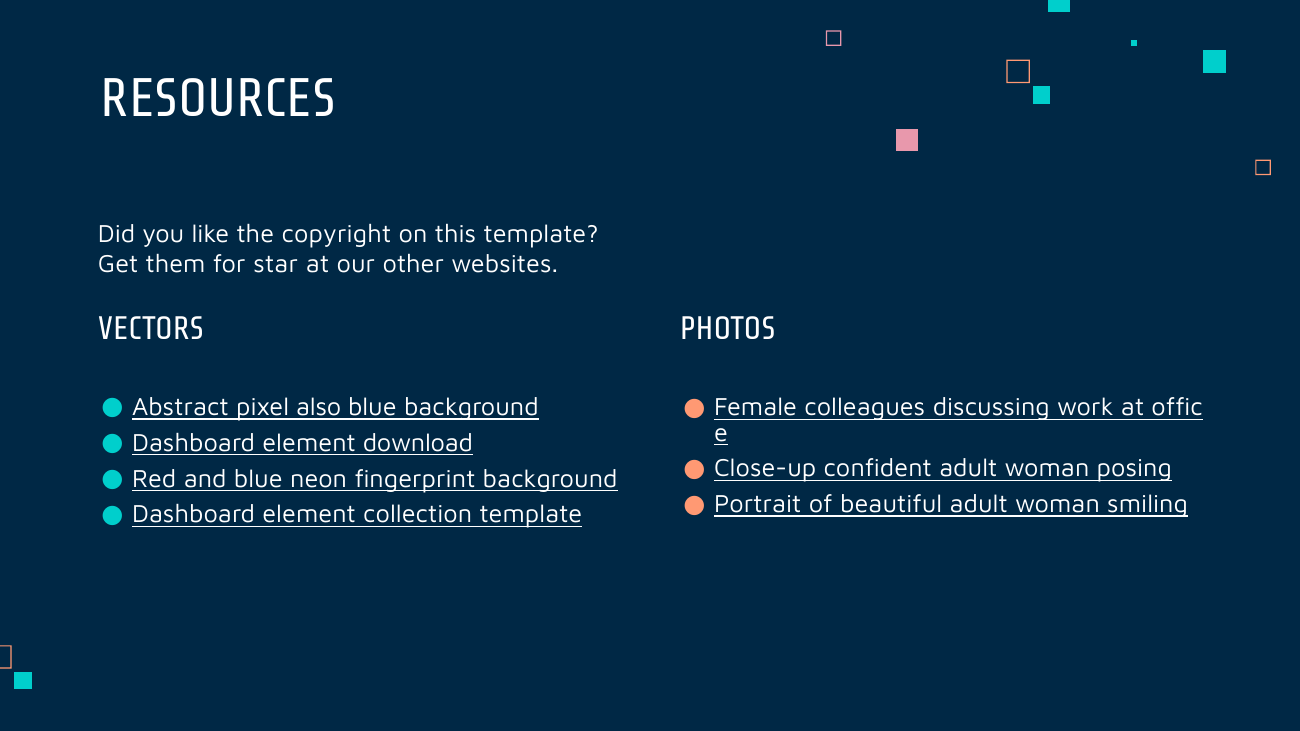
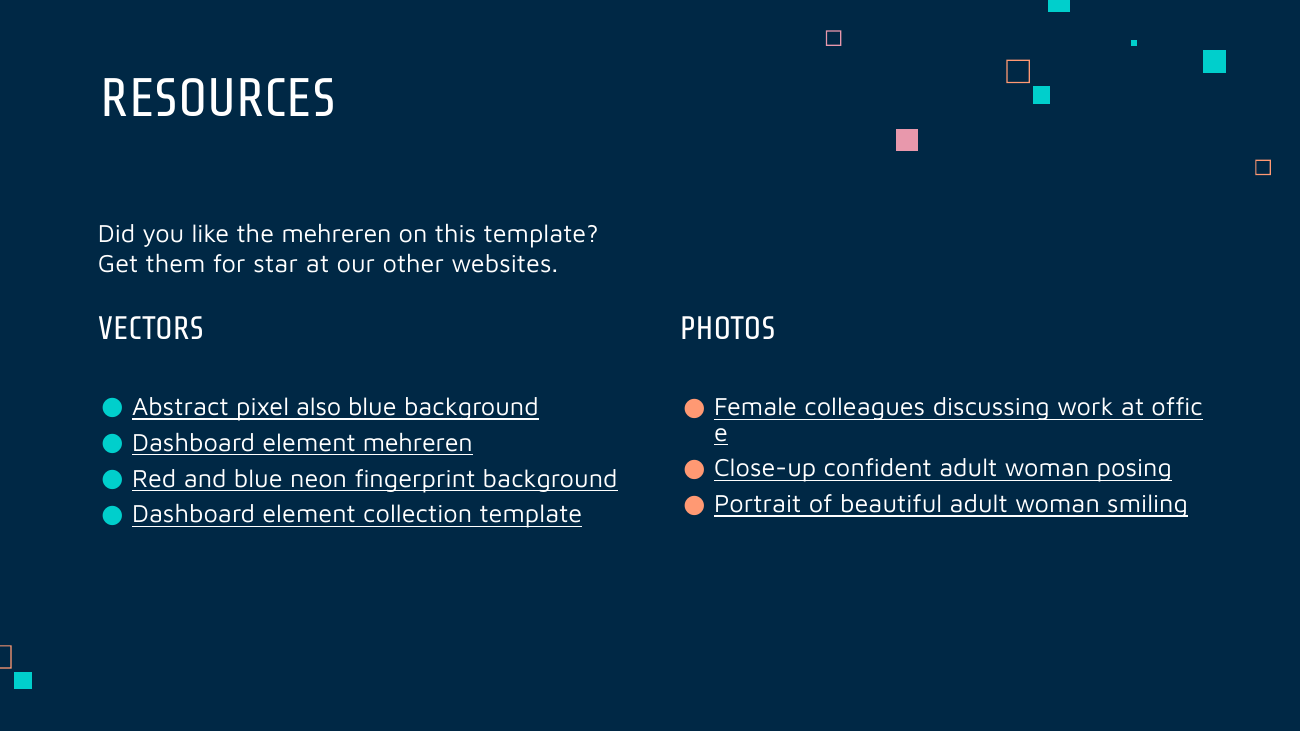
the copyright: copyright -> mehreren (337, 234)
element download: download -> mehreren (418, 443)
